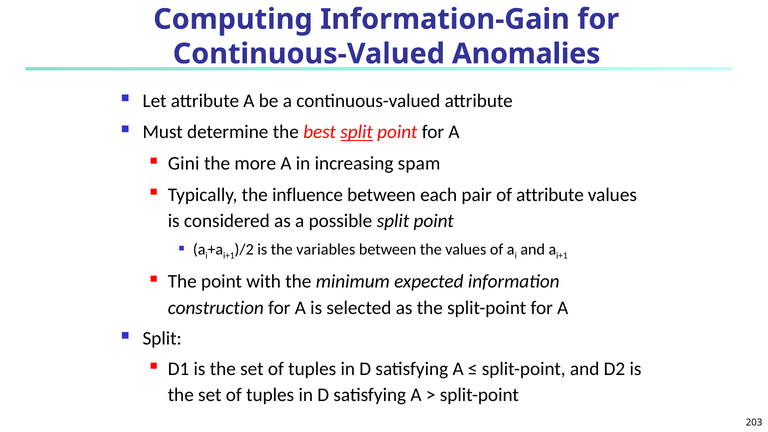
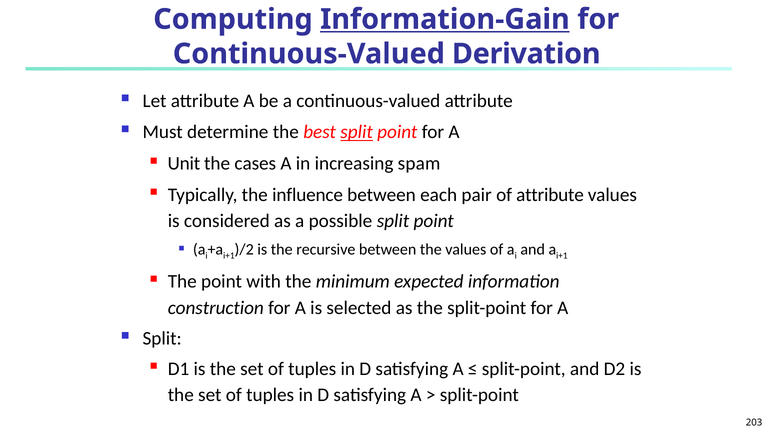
Information-Gain underline: none -> present (445, 19)
Anomalies: Anomalies -> Derivation (526, 54)
Gini: Gini -> Unit (184, 163)
more: more -> cases (255, 163)
variables: variables -> recursive (326, 249)
